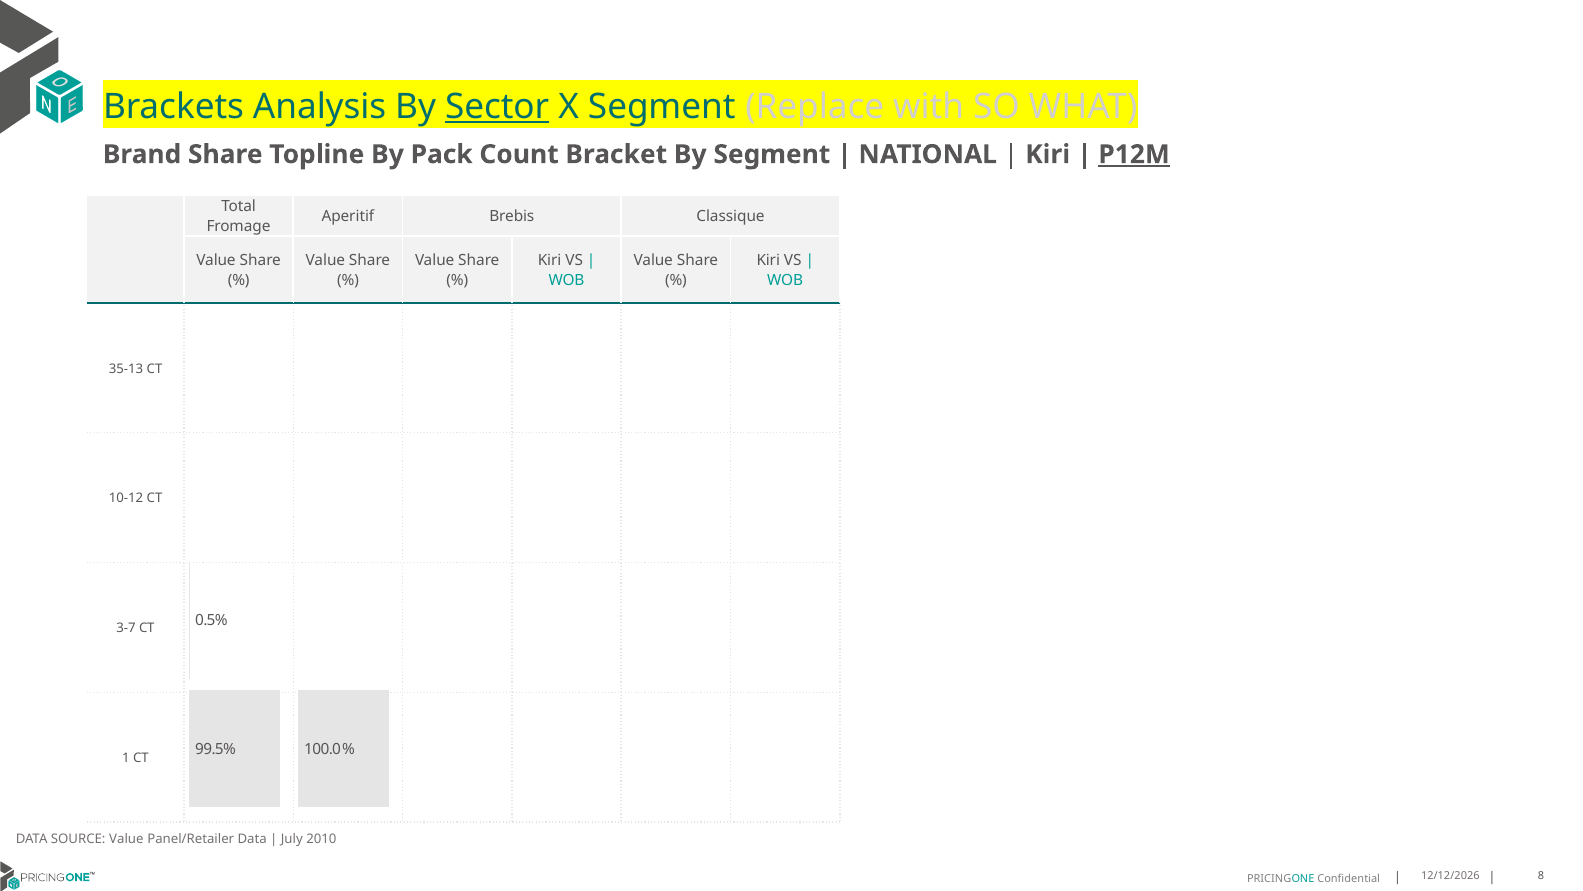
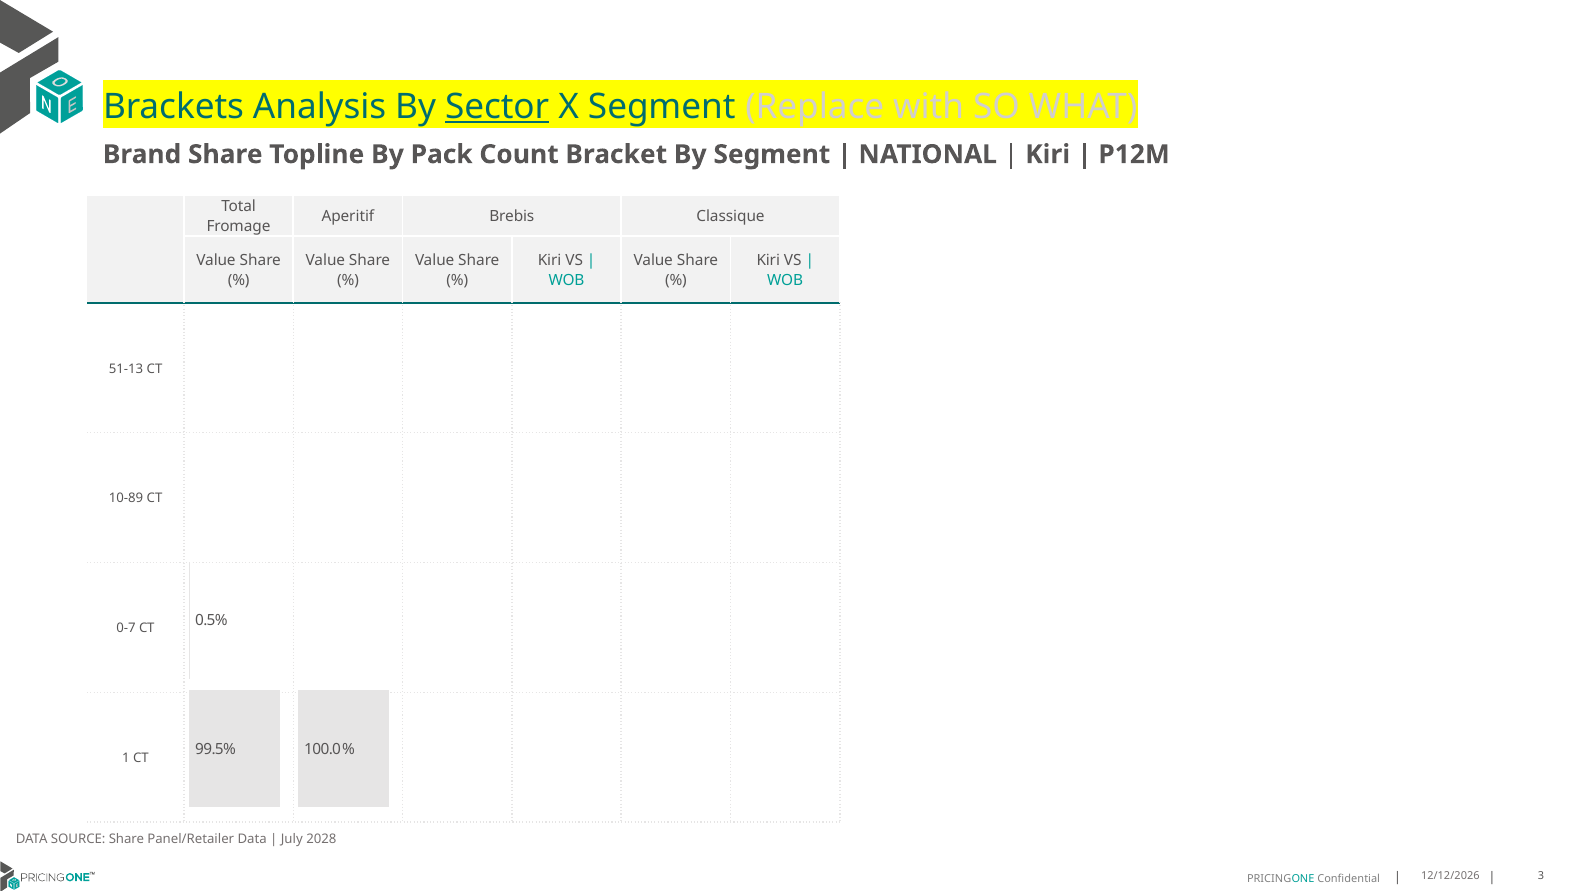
P12M underline: present -> none (1134, 154)
35-13: 35-13 -> 51-13 (126, 369)
10-12: 10-12 -> 10-89 (126, 498)
3-7: 3-7 -> 0-7 (126, 628)
SOURCE Value: Value -> Share (126, 839)
2010: 2010 -> 2028 (321, 839)
8: 8 -> 3 (1541, 876)
